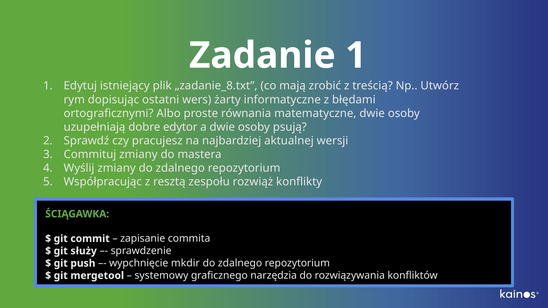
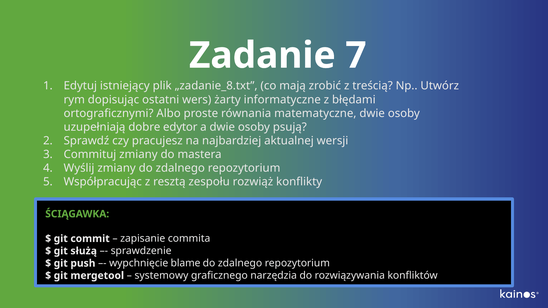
Zadanie 1: 1 -> 7 (356, 56)
służy: służy -> służą (84, 251)
mkdir: mkdir -> blame (186, 263)
